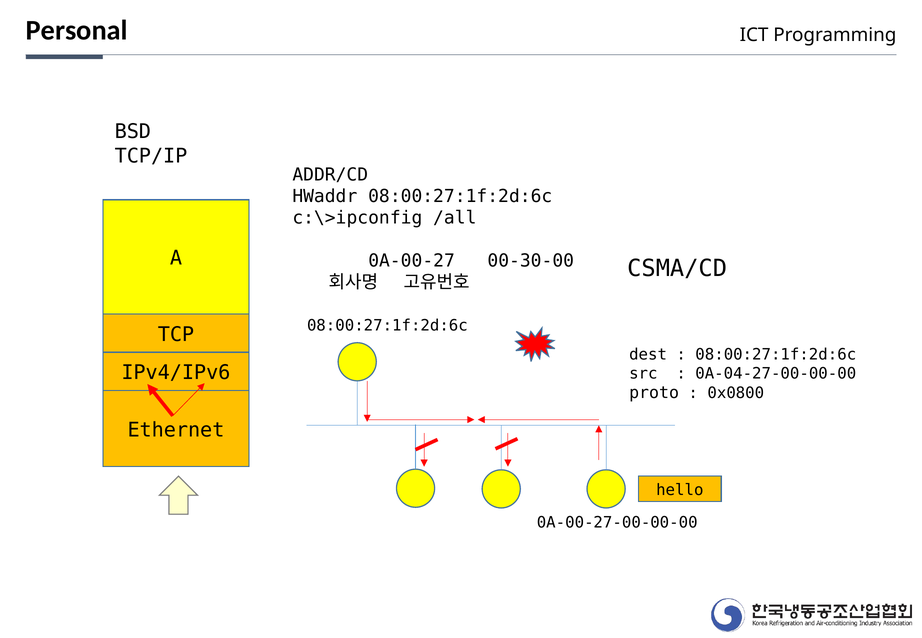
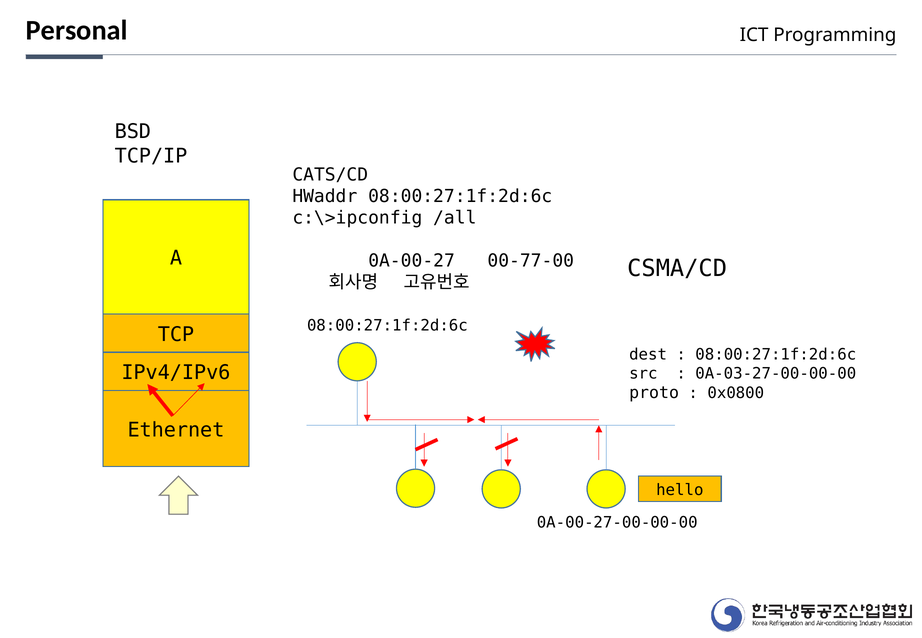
ADDR/CD: ADDR/CD -> CATS/CD (330, 175)
00-30-00: 00-30-00 -> 00-77-00 (531, 261)
0A-04-27-00-00-00: 0A-04-27-00-00-00 -> 0A-03-27-00-00-00 (776, 374)
